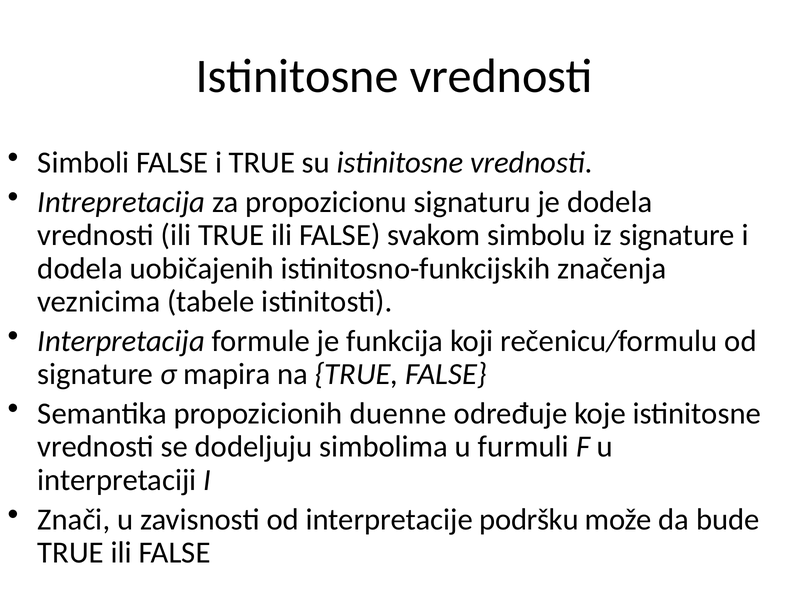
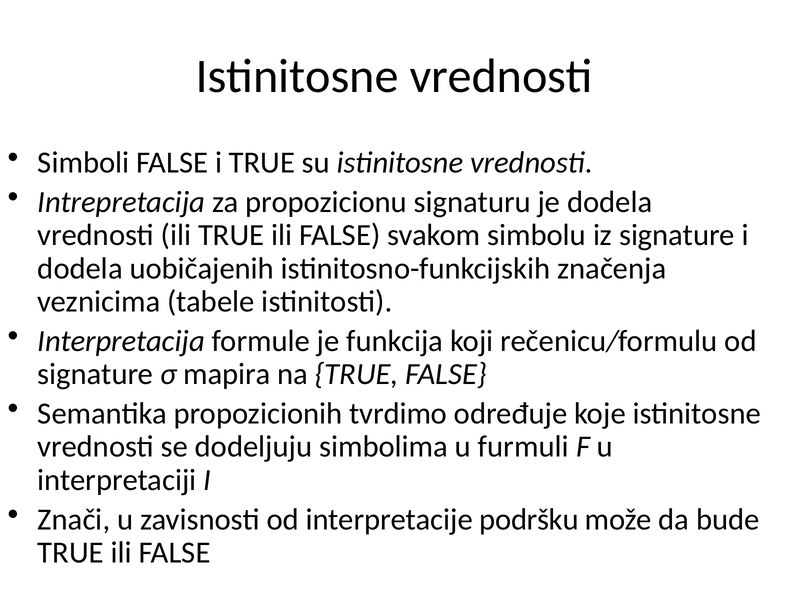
duenne: duenne -> tvrdimo (398, 414)
